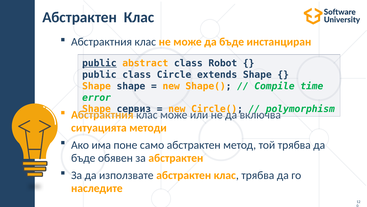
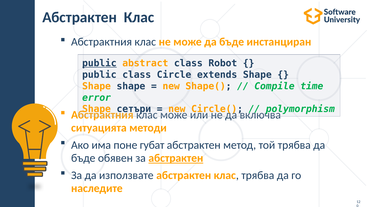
сервиз: сервиз -> сетъри (134, 109)
само: само -> губат (152, 145)
абстрактен underline: none -> present (176, 158)
